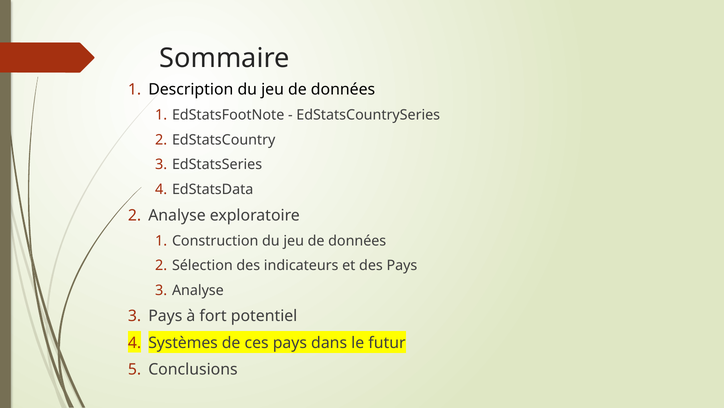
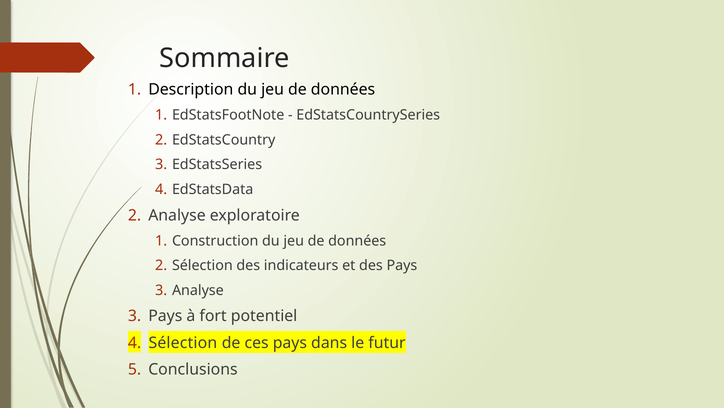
Systèmes: Systèmes -> Sélection (183, 342)
